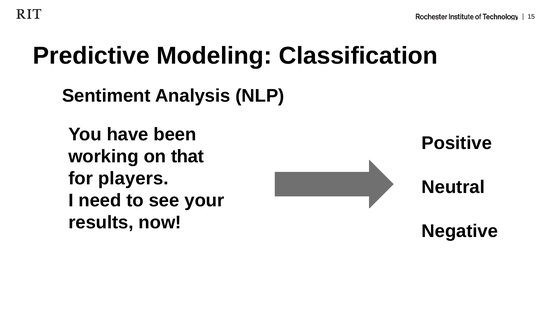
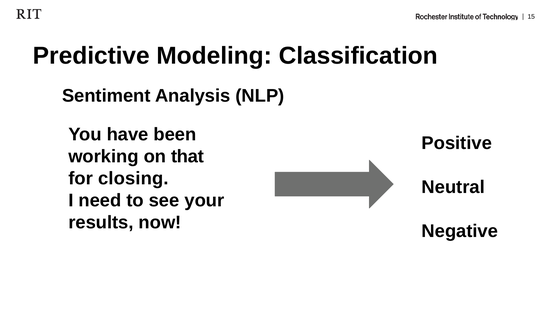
players: players -> closing (133, 179)
